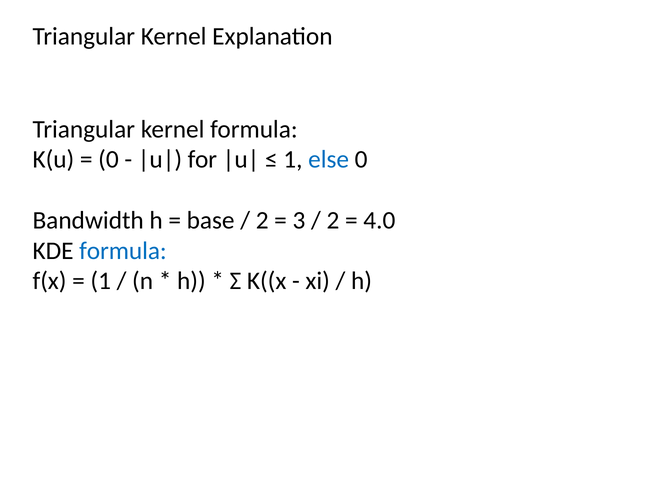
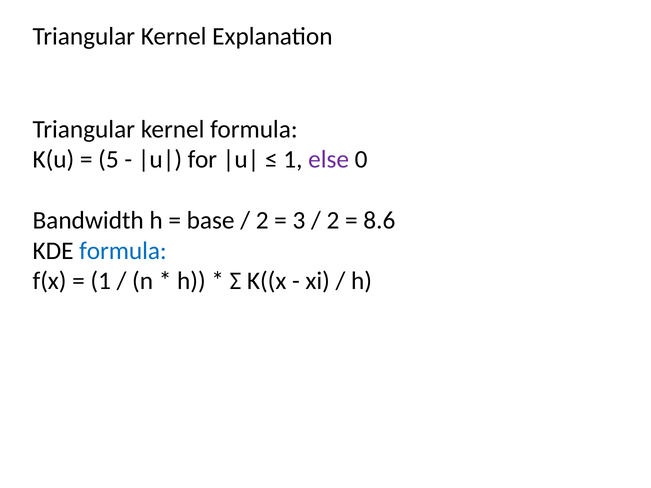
0: 0 -> 5 (108, 160)
else colour: blue -> purple (329, 160)
4.0: 4.0 -> 8.6 (379, 220)
